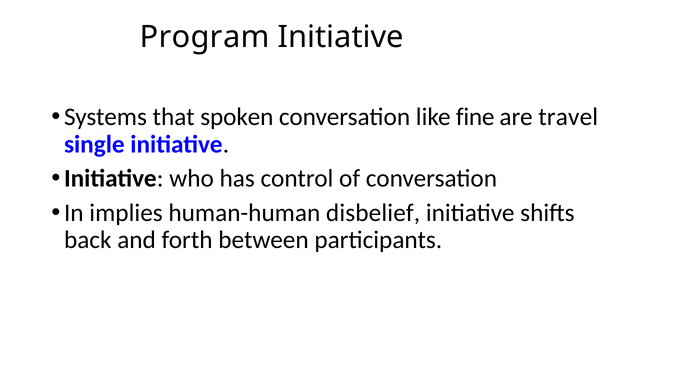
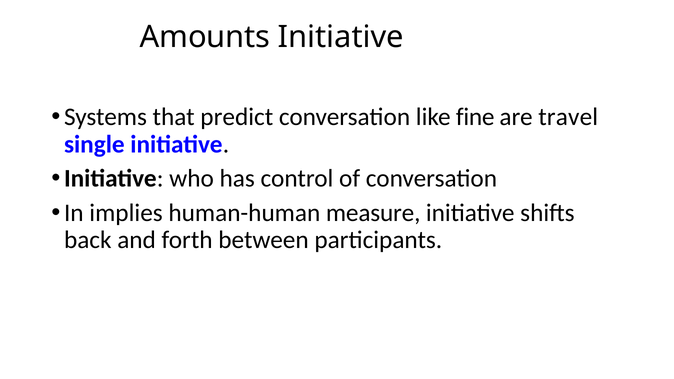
Program: Program -> Amounts (205, 37)
spoken: spoken -> predict (237, 117)
disbelief: disbelief -> measure (373, 213)
